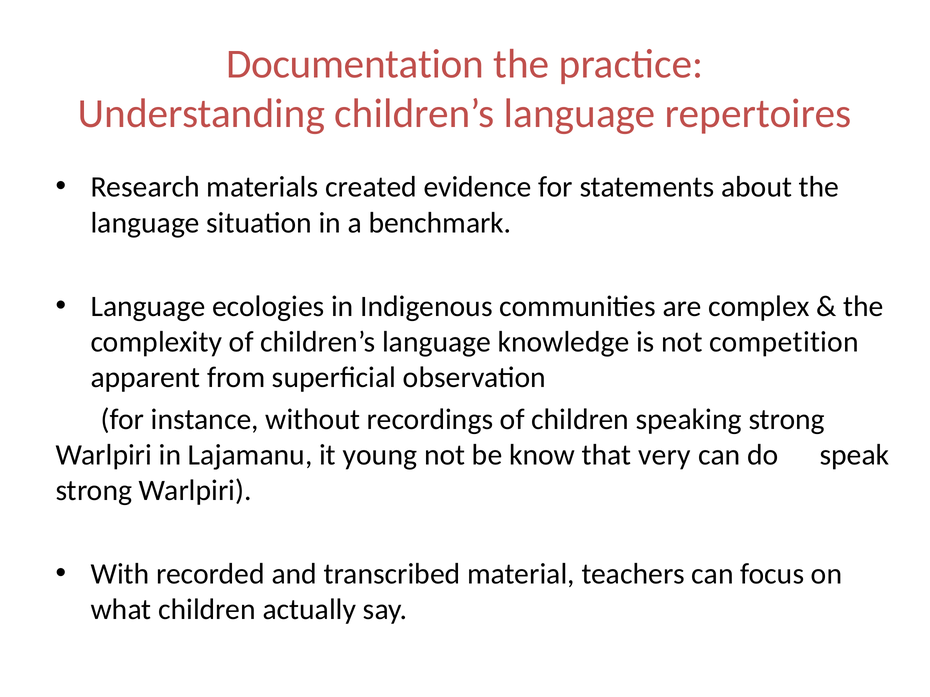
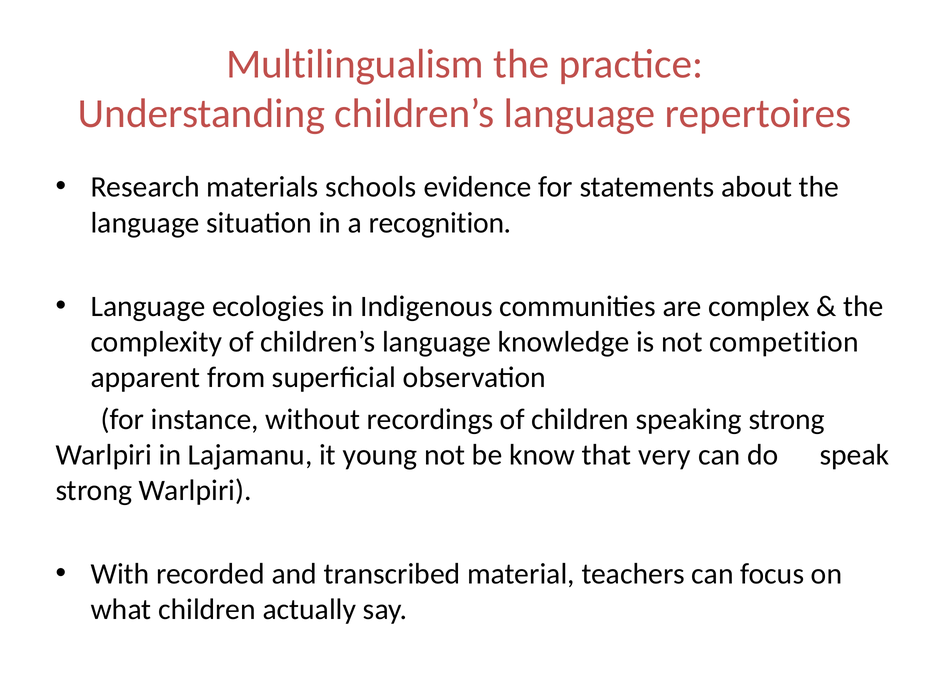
Documentation: Documentation -> Multilingualism (355, 64)
created: created -> schools (371, 187)
benchmark: benchmark -> recognition (440, 223)
